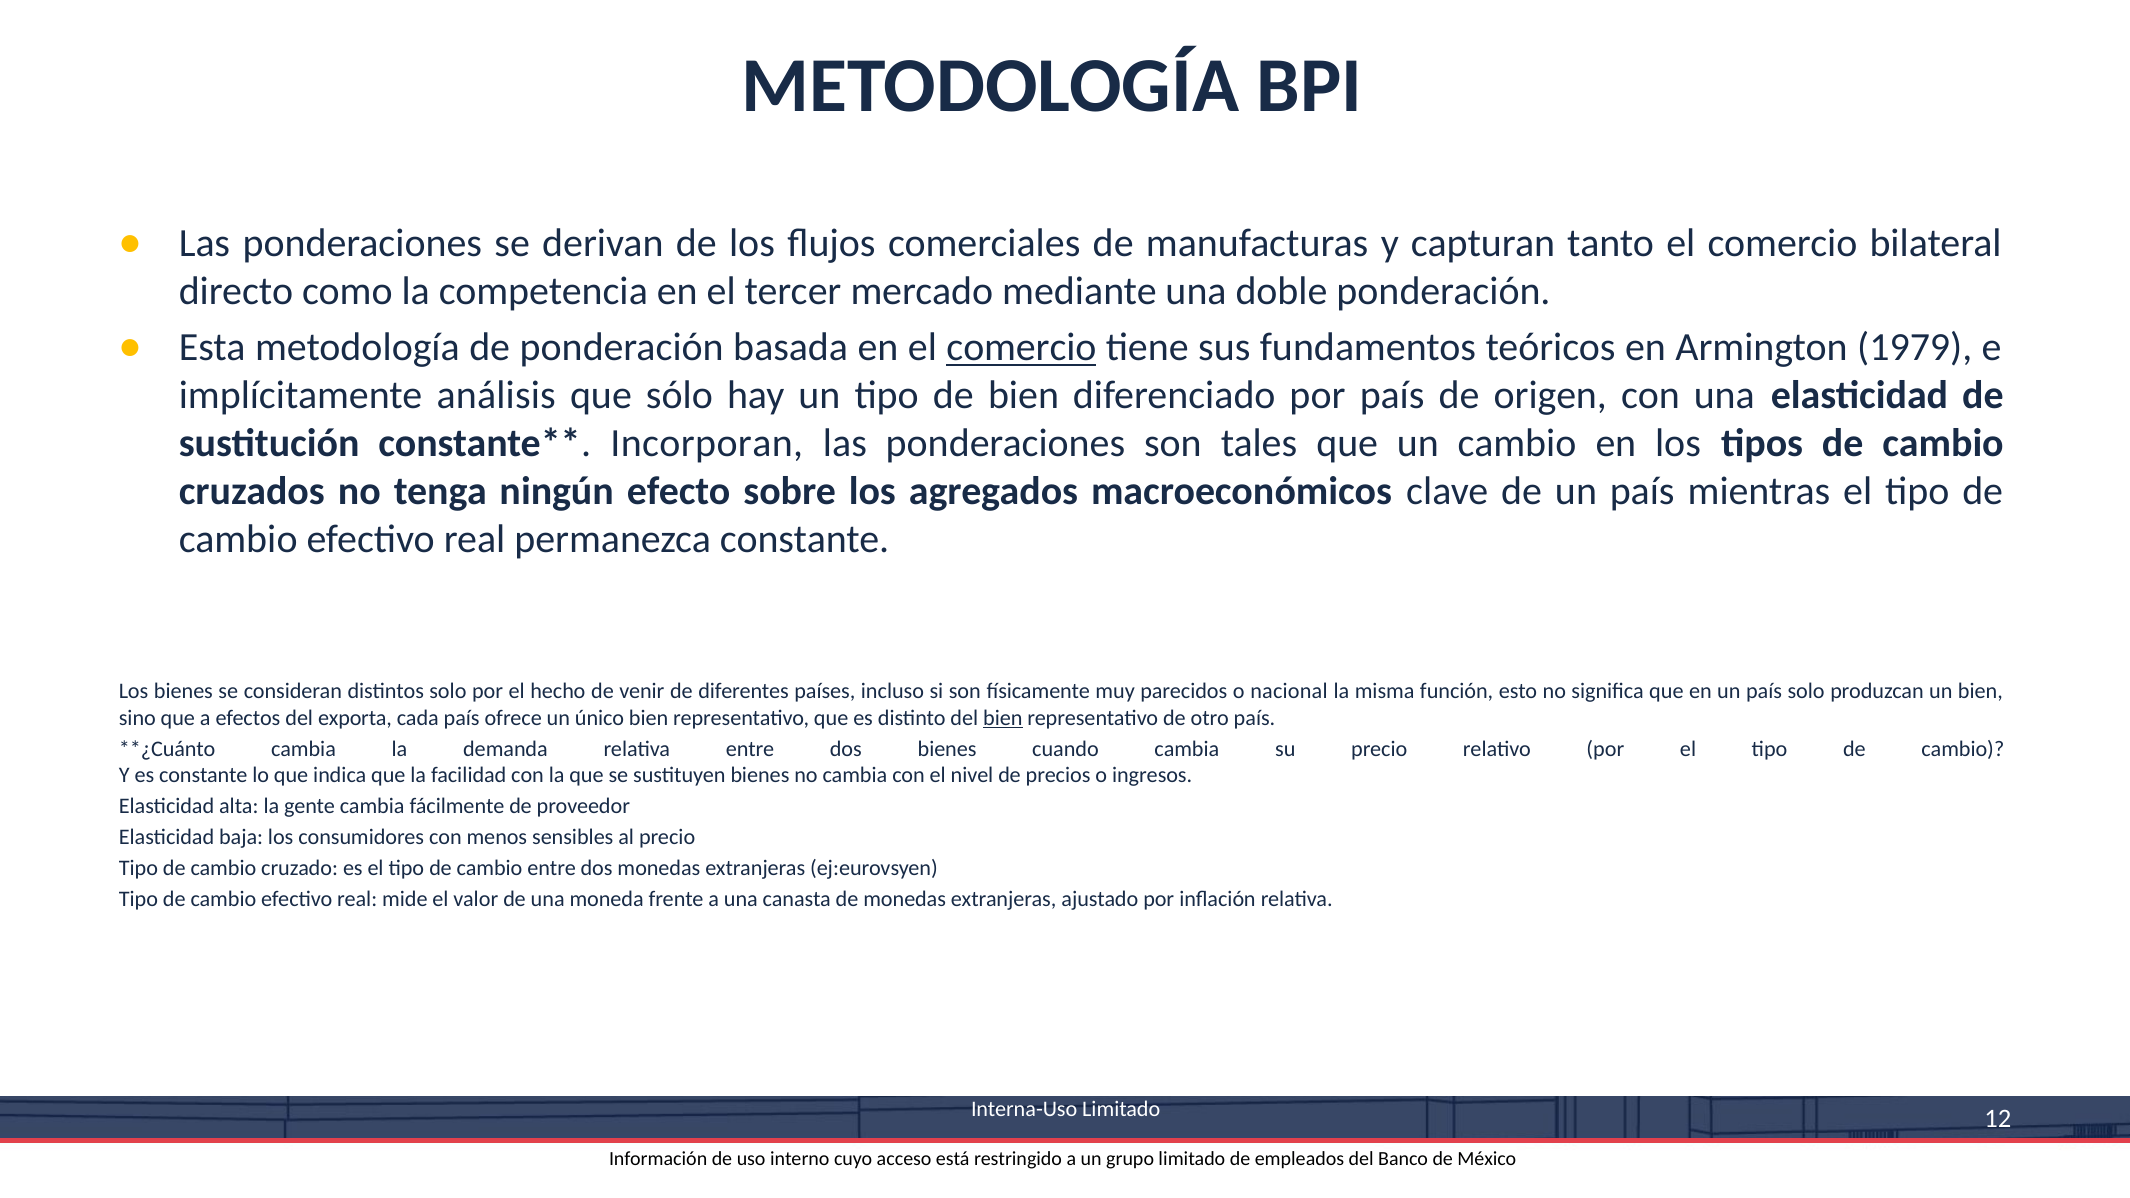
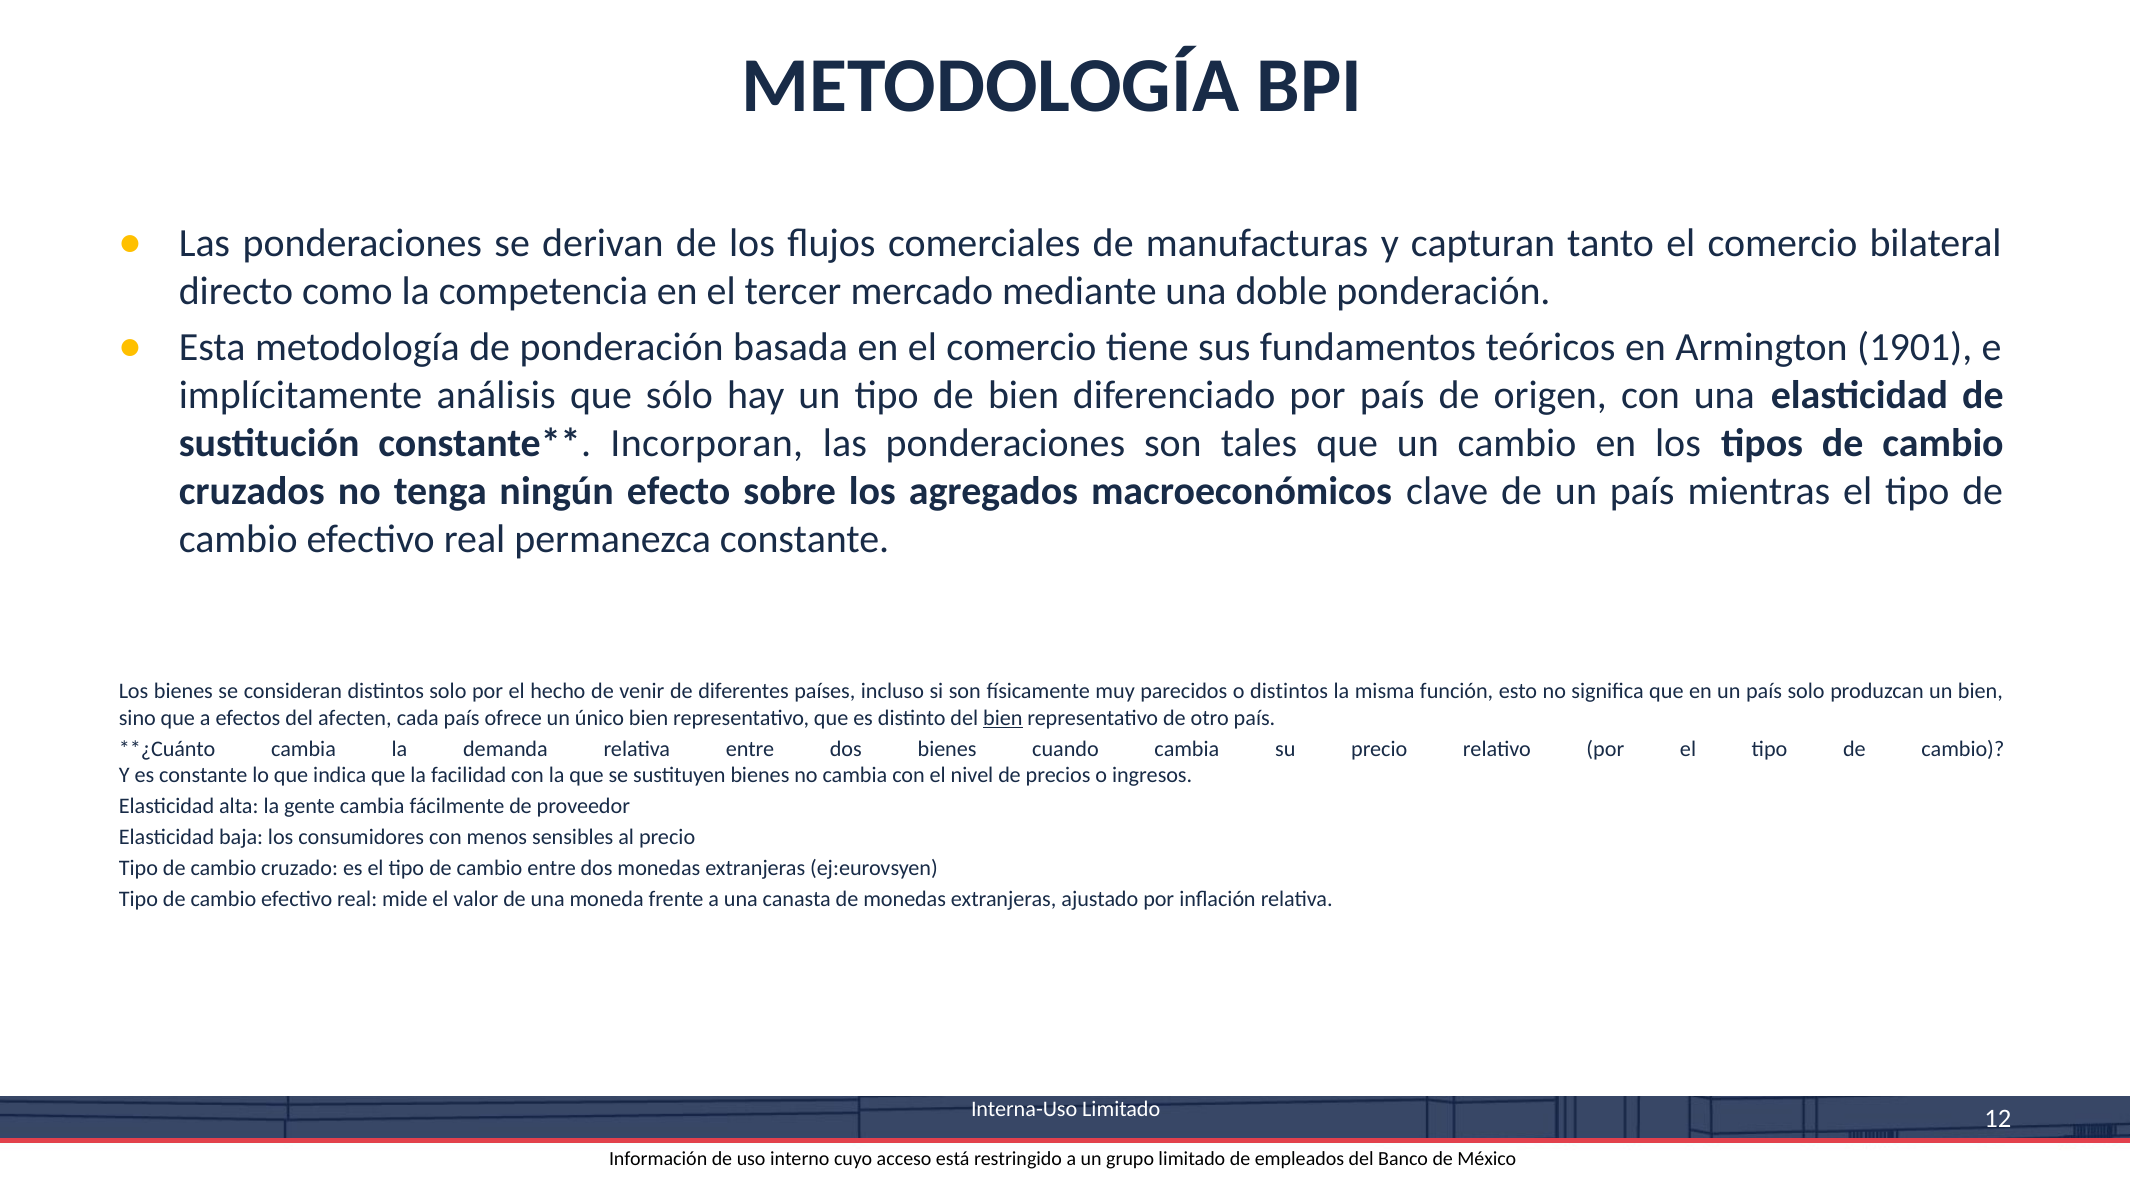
comercio underline: present -> none (1021, 348)
1979: 1979 -> 1901 (1915, 348)
o nacional: nacional -> distintos (1289, 692)
exporta: exporta -> afecten (355, 718)
